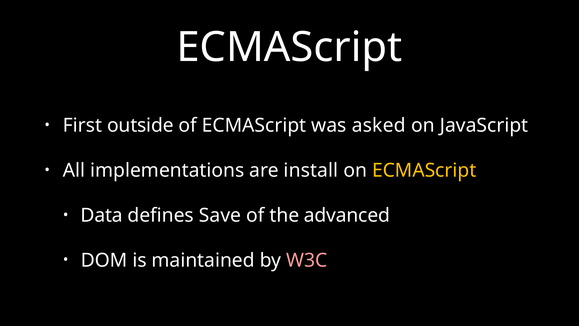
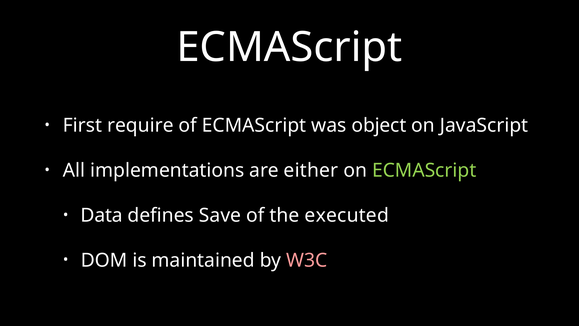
outside: outside -> require (140, 125)
asked: asked -> object (379, 125)
install: install -> either (311, 170)
ECMAScript colour: yellow -> light green (424, 170)
advanced: advanced -> executed (347, 215)
